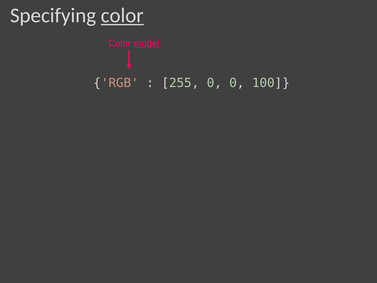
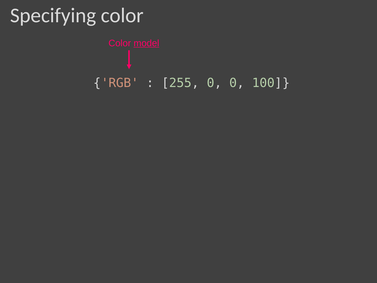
color underline: present -> none (122, 16)
